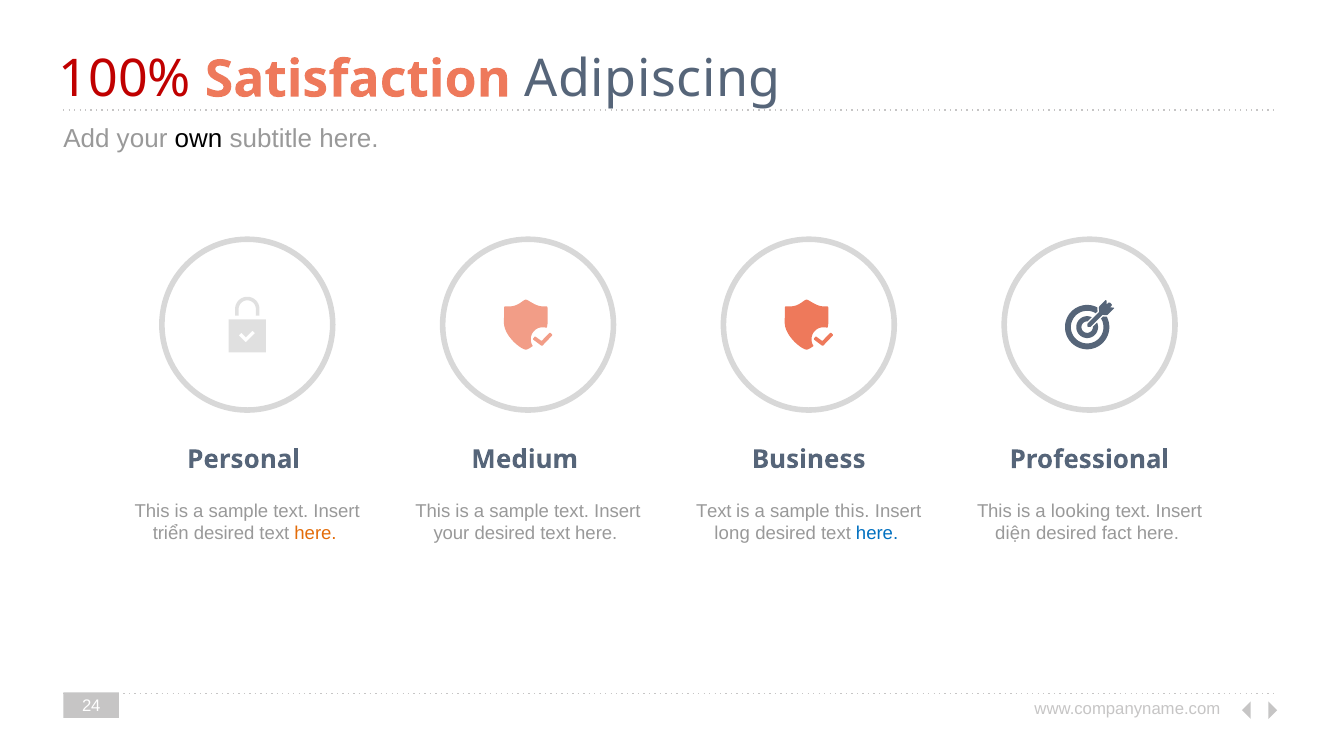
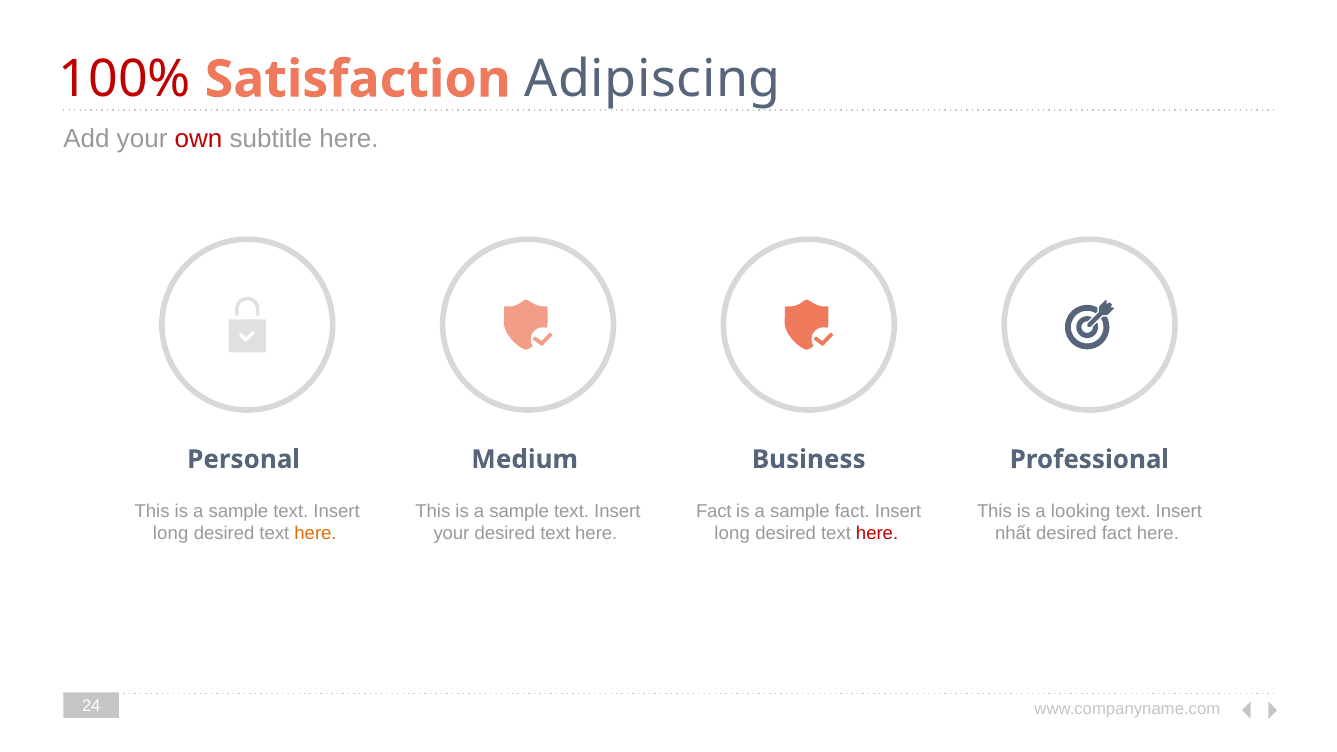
own colour: black -> red (198, 139)
Text: Text -> Fact (714, 511)
sample this: this -> fact (852, 511)
triển: triển -> long (171, 534)
here colour: blue -> red (877, 534)
diện: diện -> nhất (1013, 534)
